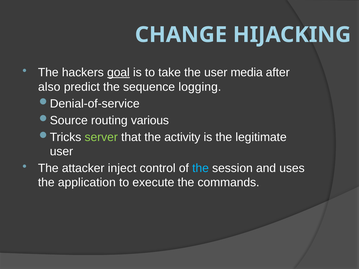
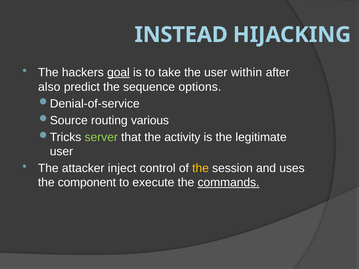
CHANGE: CHANGE -> INSTEAD (181, 35)
media: media -> within (247, 73)
logging: logging -> options (200, 87)
the colour: light blue -> yellow (201, 168)
application: application -> component (87, 183)
commands underline: none -> present (228, 183)
